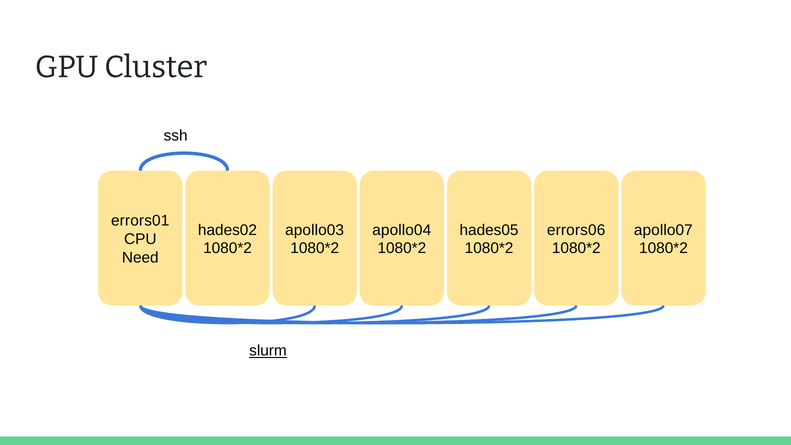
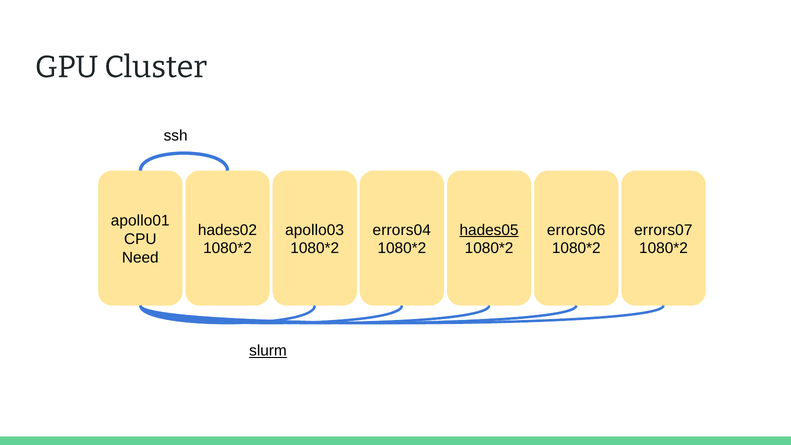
errors01: errors01 -> apollo01 (140, 221)
apollo04: apollo04 -> errors04 (402, 230)
hades05 underline: none -> present (489, 230)
apollo07: apollo07 -> errors07 (663, 230)
